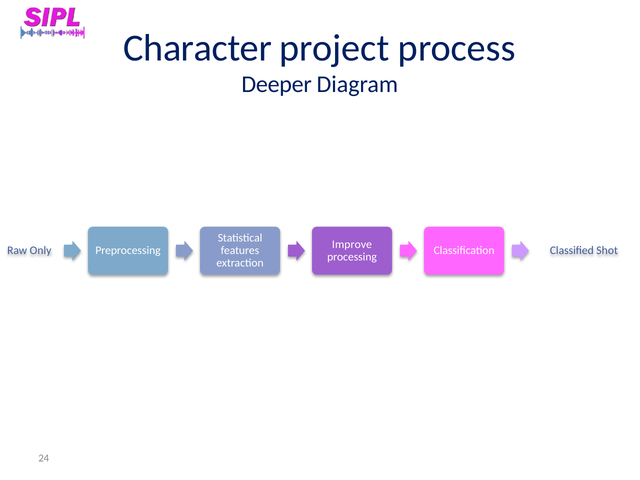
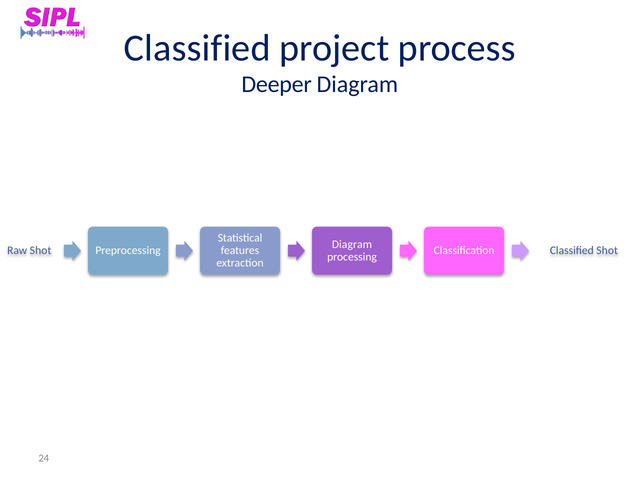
Character: Character -> Classified (197, 48)
Improve: Improve -> Diagram (352, 244)
Raw Only: Only -> Shot (41, 251)
